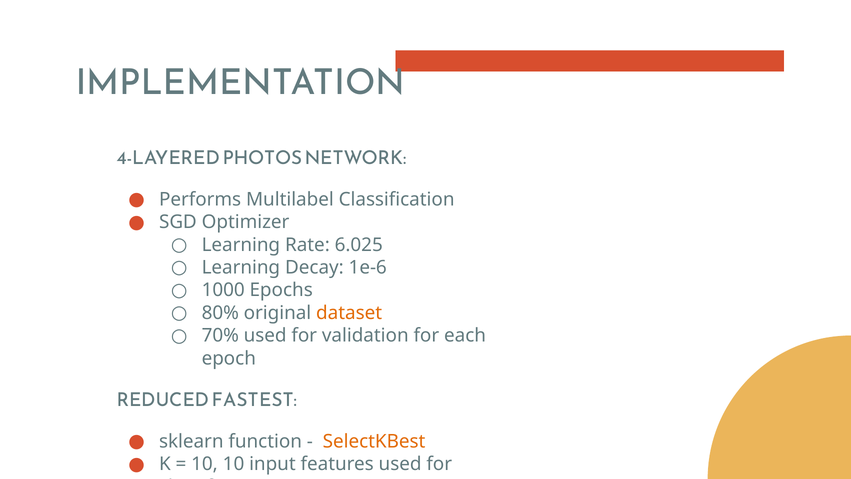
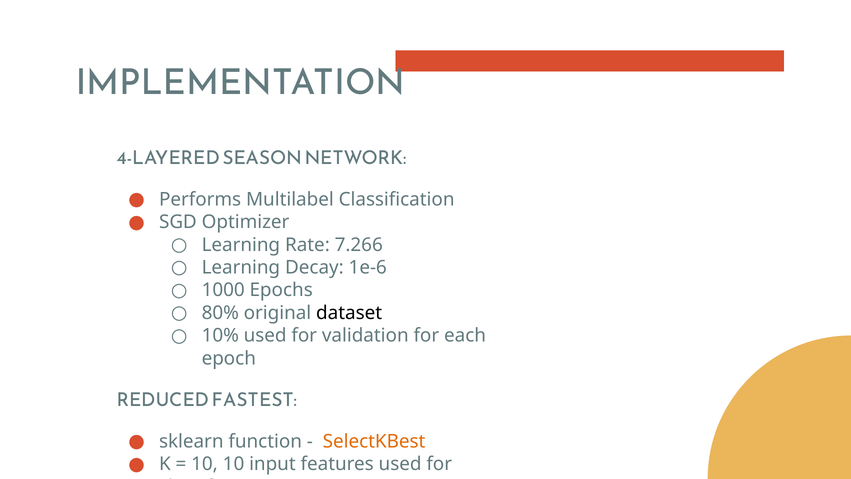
PHOTOS: PHOTOS -> SEASON (262, 158)
6.025: 6.025 -> 7.266 (359, 245)
dataset colour: orange -> black (349, 313)
70%: 70% -> 10% (220, 335)
